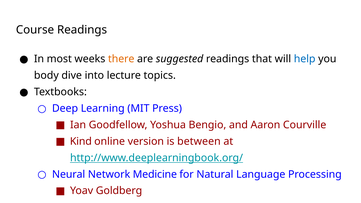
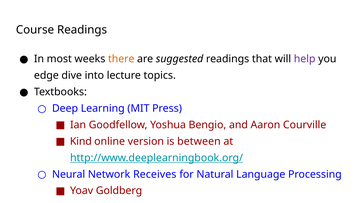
help colour: blue -> purple (305, 59)
body: body -> edge (46, 76)
Medicine: Medicine -> Receives (155, 174)
